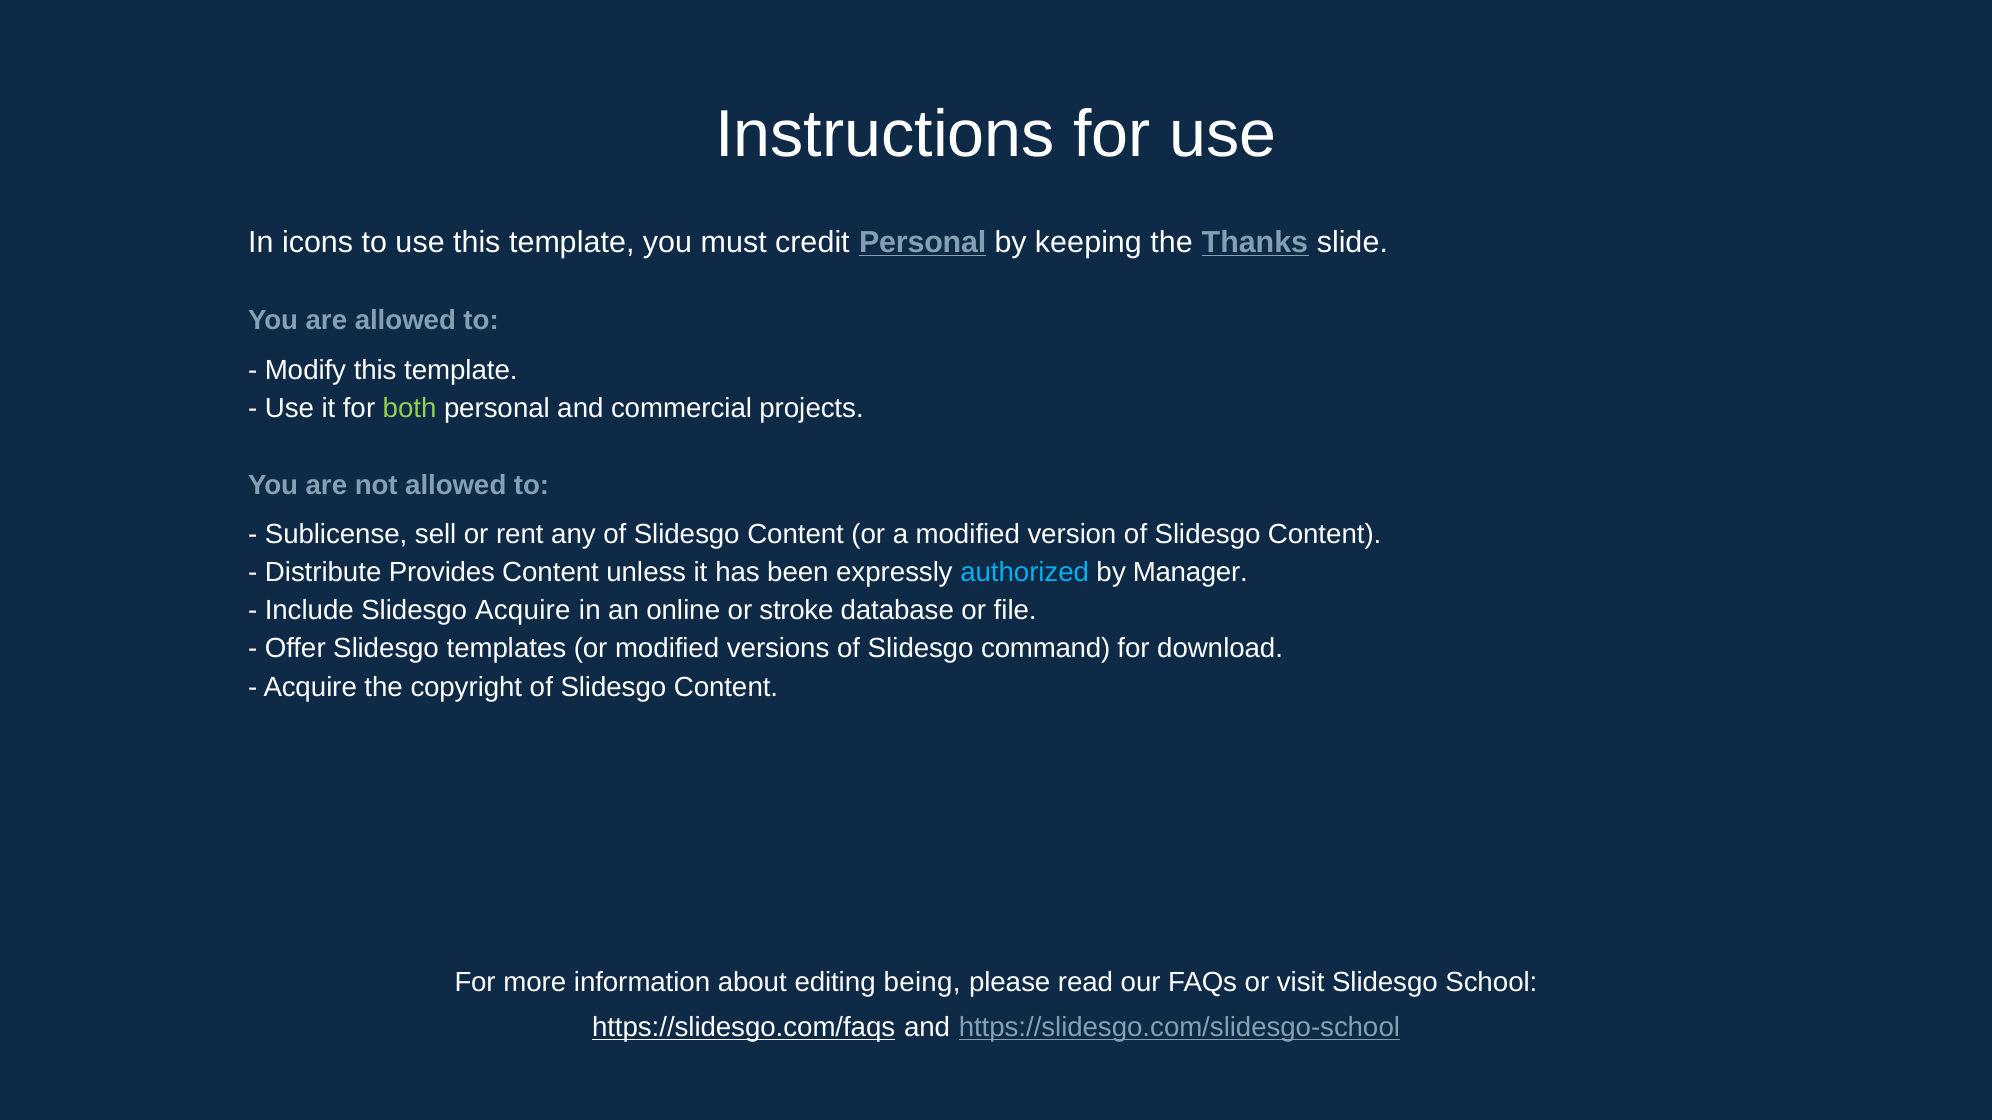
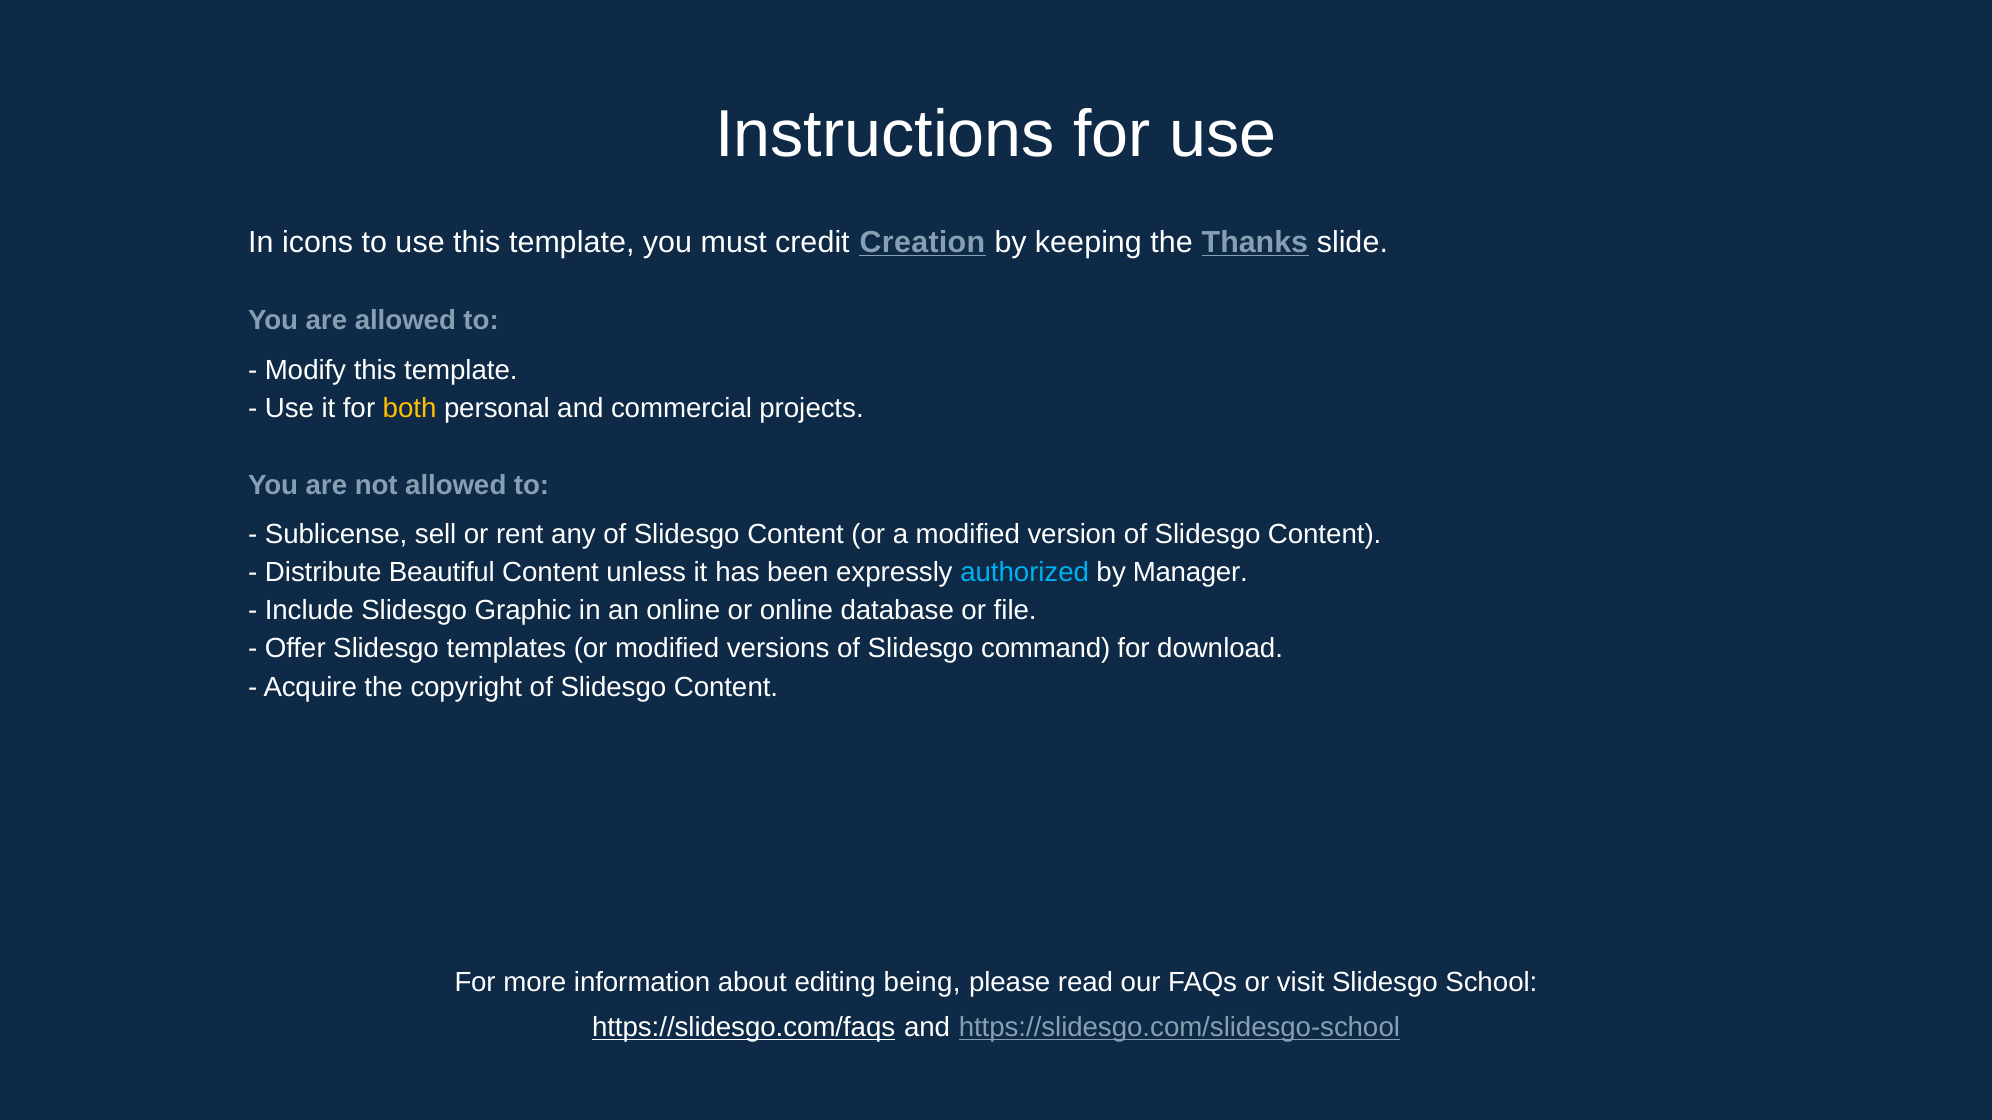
credit Personal: Personal -> Creation (922, 242)
both colour: light green -> yellow (410, 408)
Provides: Provides -> Beautiful (442, 573)
Slidesgo Acquire: Acquire -> Graphic (523, 611)
or stroke: stroke -> online (796, 611)
